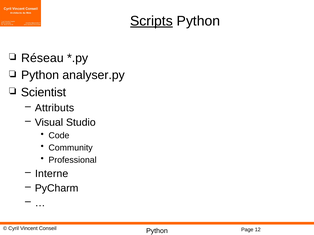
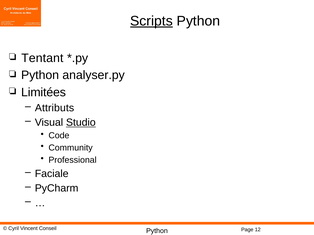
Réseau: Réseau -> Tentant (42, 58)
Scientist: Scientist -> Limitées (43, 92)
Studio underline: none -> present (81, 123)
Interne: Interne -> Faciale (52, 174)
